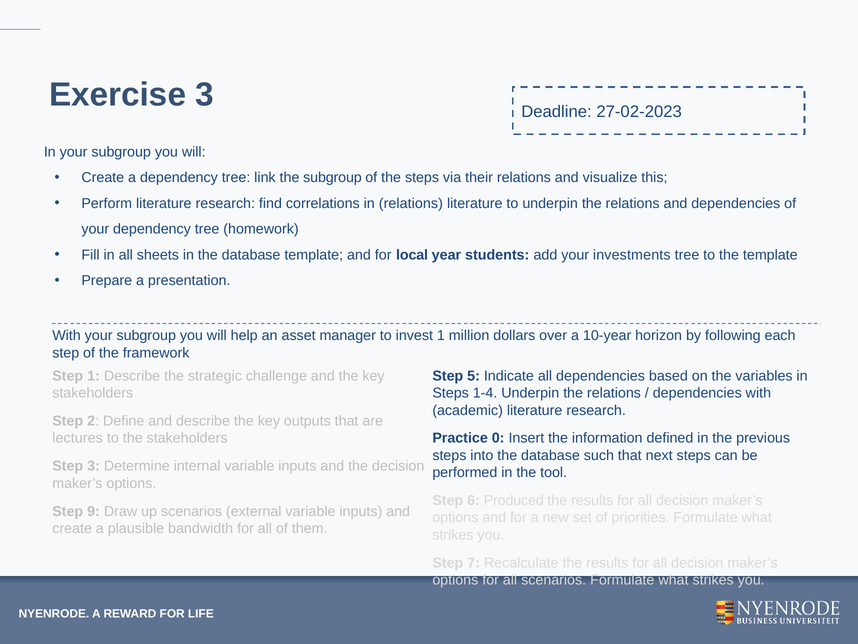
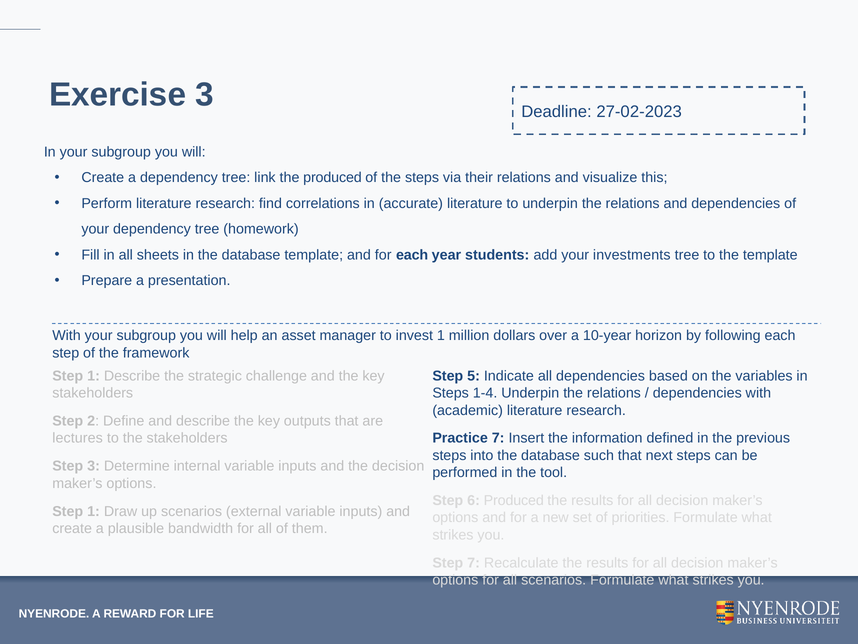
the subgroup: subgroup -> produced (332, 178)
in relations: relations -> accurate (411, 203)
for local: local -> each (412, 255)
Practice 0: 0 -> 7 (498, 438)
9: 9 -> 1 (94, 511)
